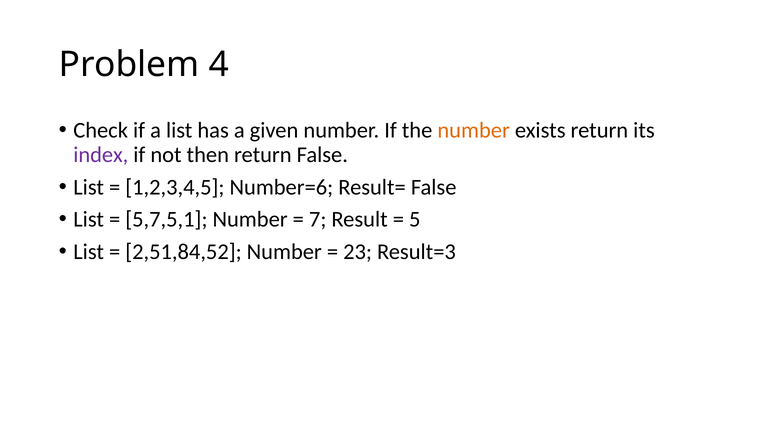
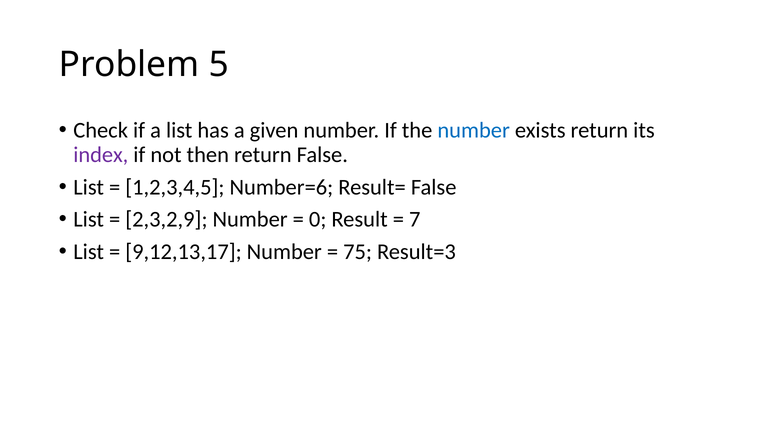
4: 4 -> 5 (219, 65)
number colour: orange -> blue (474, 131)
5,7,5,1: 5,7,5,1 -> 2,3,2,9 (166, 220)
7: 7 -> 0 (318, 220)
5: 5 -> 7 (415, 220)
2,51,84,52: 2,51,84,52 -> 9,12,13,17 (183, 252)
23: 23 -> 75 (358, 252)
